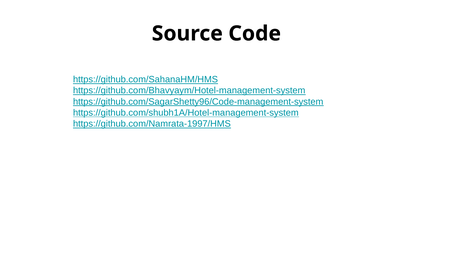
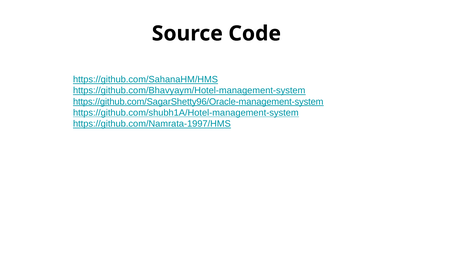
https://github.com/SagarShetty96/Code-management-system: https://github.com/SagarShetty96/Code-management-system -> https://github.com/SagarShetty96/Oracle-management-system (198, 102)
